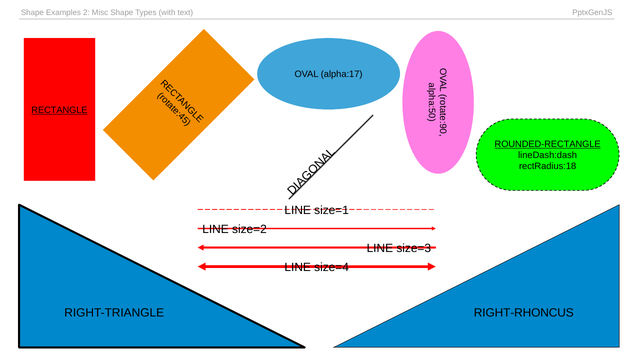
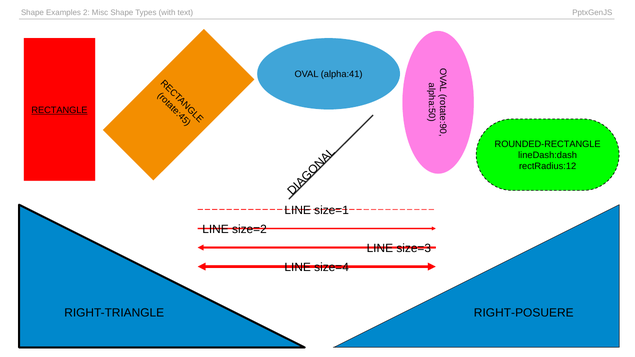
alpha:17: alpha:17 -> alpha:41 (342, 74)
ROUNDED-RECTANGLE underline: present -> none (548, 144)
rectRadius:18: rectRadius:18 -> rectRadius:12 (548, 167)
RIGHT-RHONCUS: RIGHT-RHONCUS -> RIGHT-POSUERE (524, 313)
